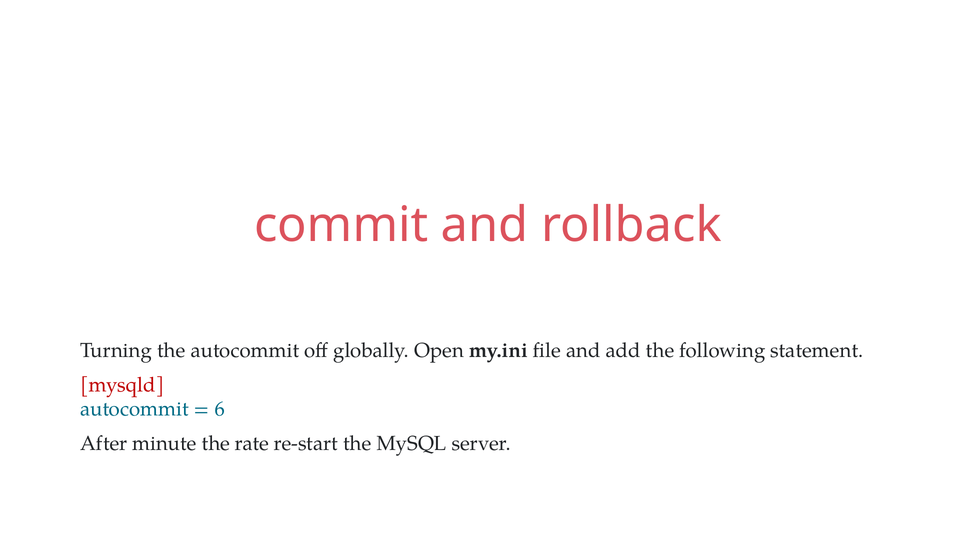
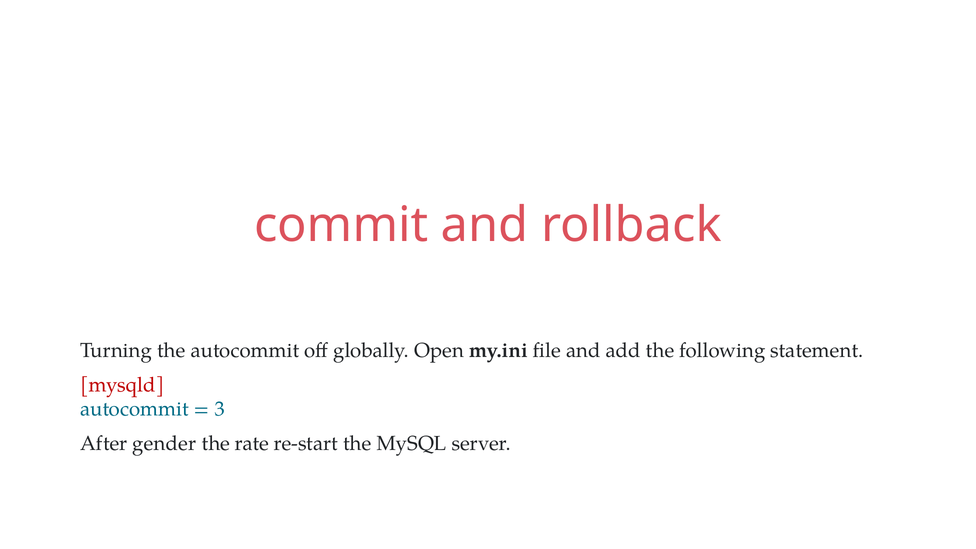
6: 6 -> 3 (220, 409)
minute: minute -> gender (164, 443)
